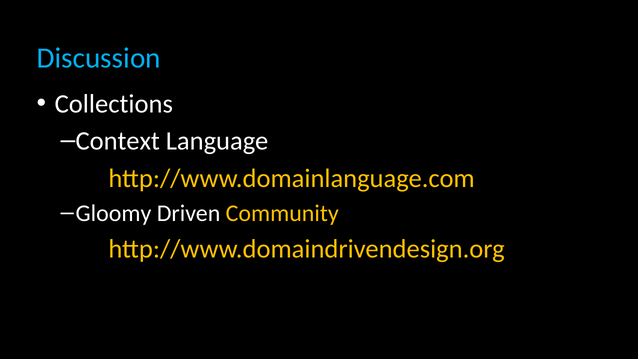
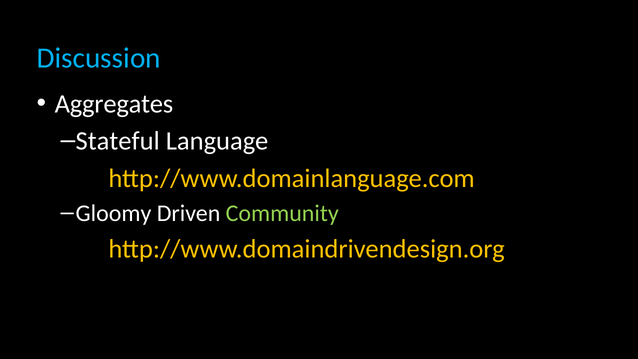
Collections: Collections -> Aggregates (114, 104)
Context: Context -> Stateful (118, 141)
Community colour: yellow -> light green (282, 213)
